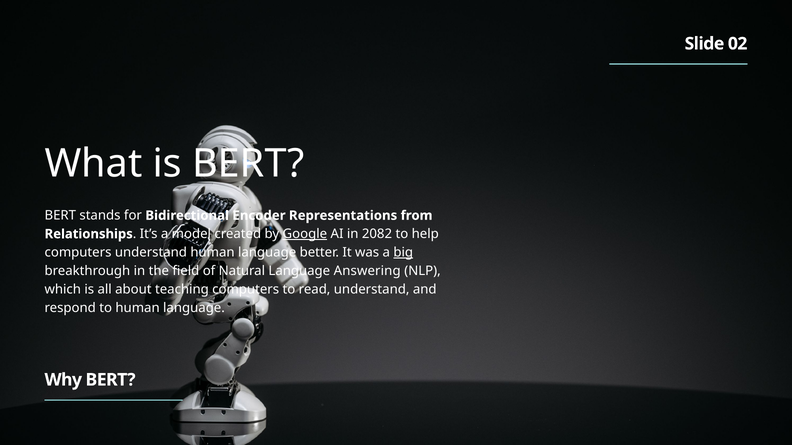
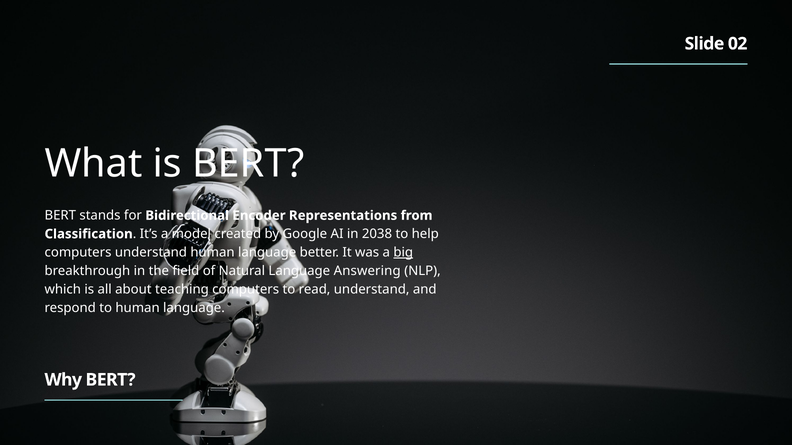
Relationships: Relationships -> Classification (89, 234)
Google underline: present -> none (305, 234)
2082: 2082 -> 2038 (377, 234)
